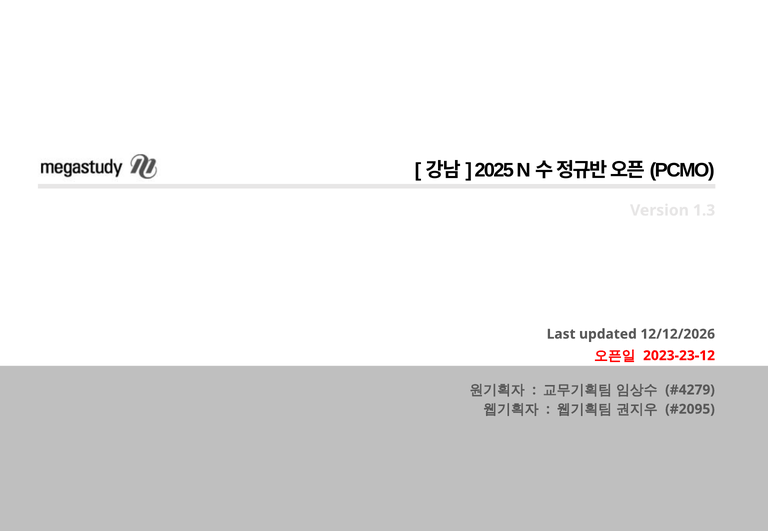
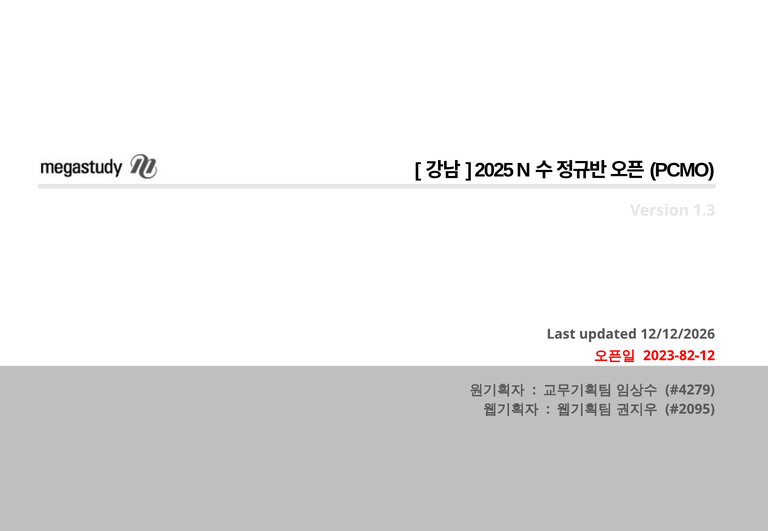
2023-23-12: 2023-23-12 -> 2023-82-12 (679, 356)
